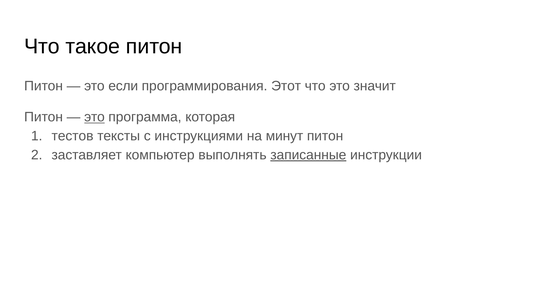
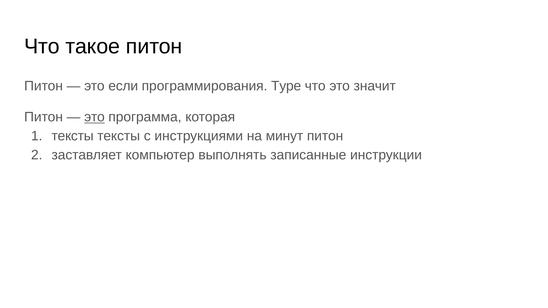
Этот: Этот -> Type (286, 86)
тестов: тестов -> тексты (73, 136)
записанные underline: present -> none (308, 155)
